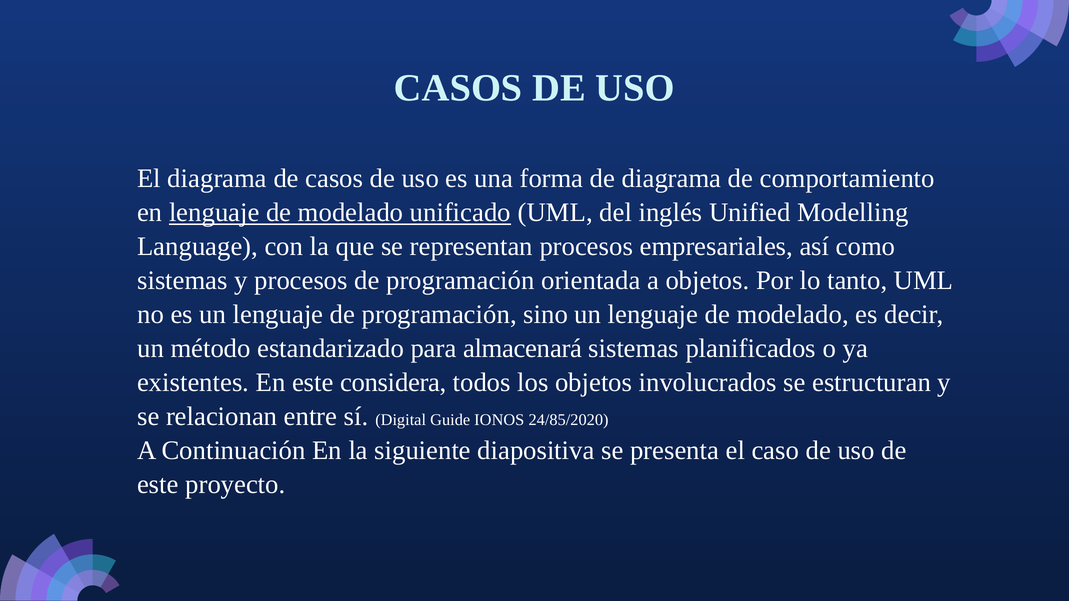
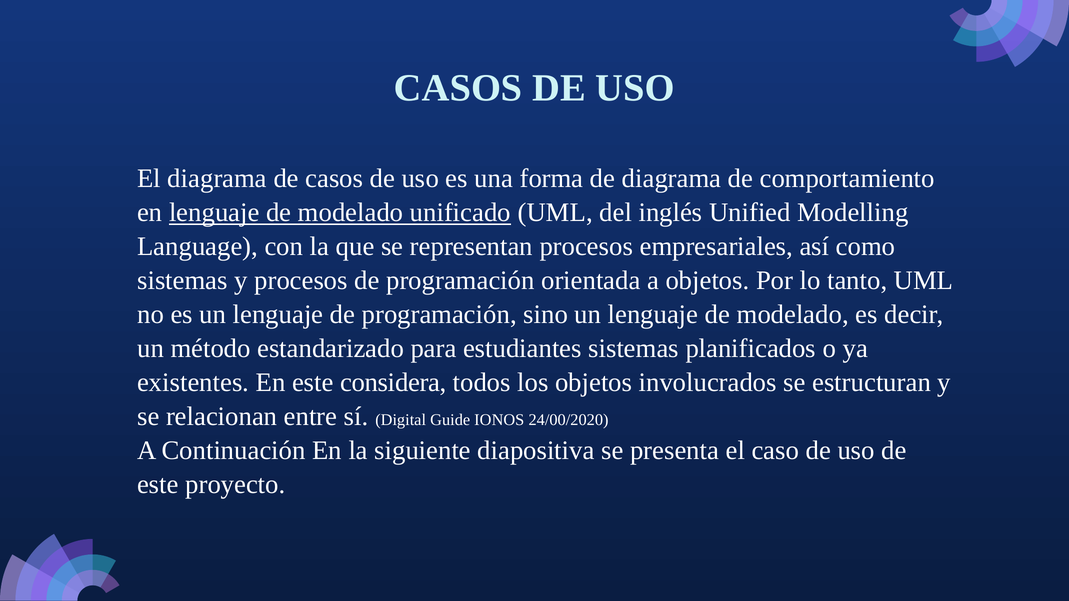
almacenará: almacenará -> estudiantes (522, 348)
24/85/2020: 24/85/2020 -> 24/00/2020 (569, 420)
